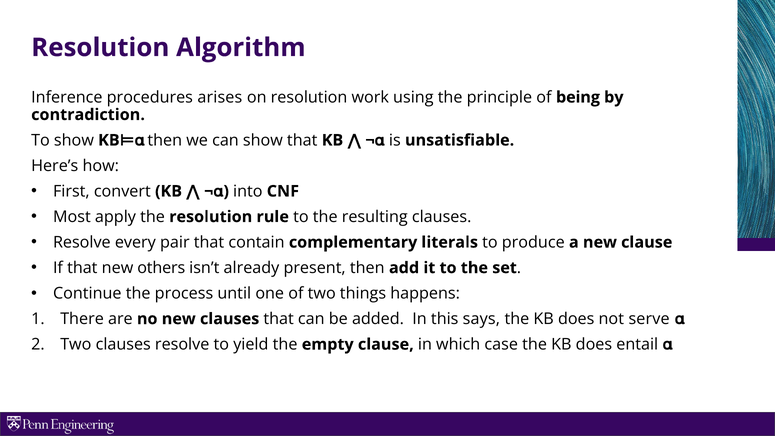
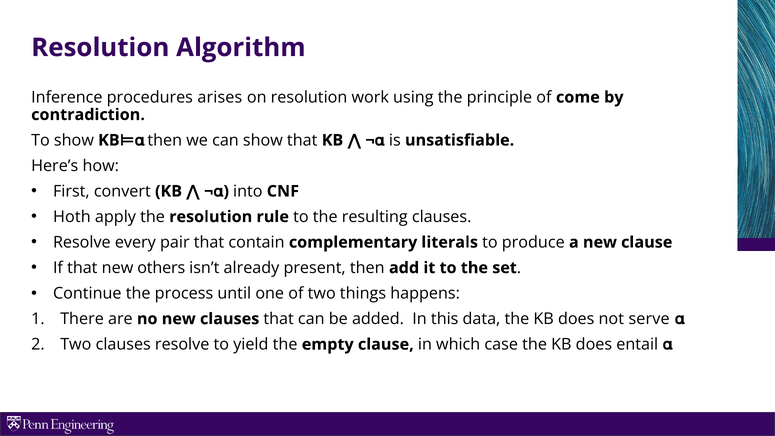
being: being -> come (578, 97)
Most: Most -> Hoth (72, 217)
says: says -> data (481, 319)
